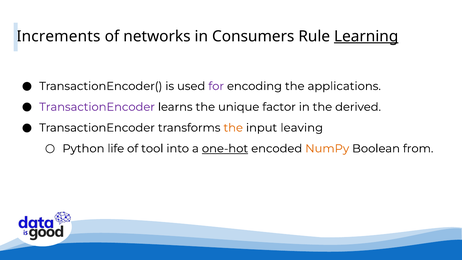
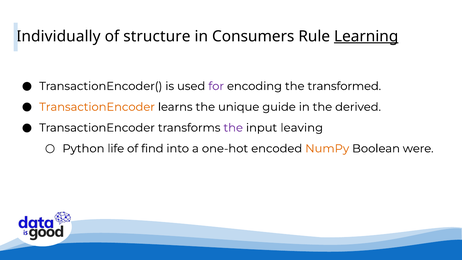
Increments: Increments -> Individually (58, 36)
networks: networks -> structure (157, 36)
applications: applications -> transformed (344, 86)
TransactionEncoder colour: purple -> orange (97, 107)
factor: factor -> guide (279, 107)
the colour: orange -> purple (233, 128)
tool: tool -> find (152, 149)
one-hot underline: present -> none (225, 149)
from: from -> were (418, 149)
